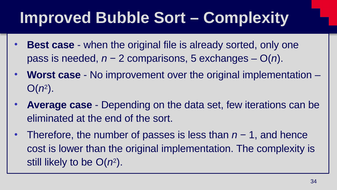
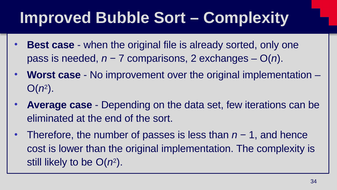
2: 2 -> 7 (121, 58)
5: 5 -> 2 (194, 58)
